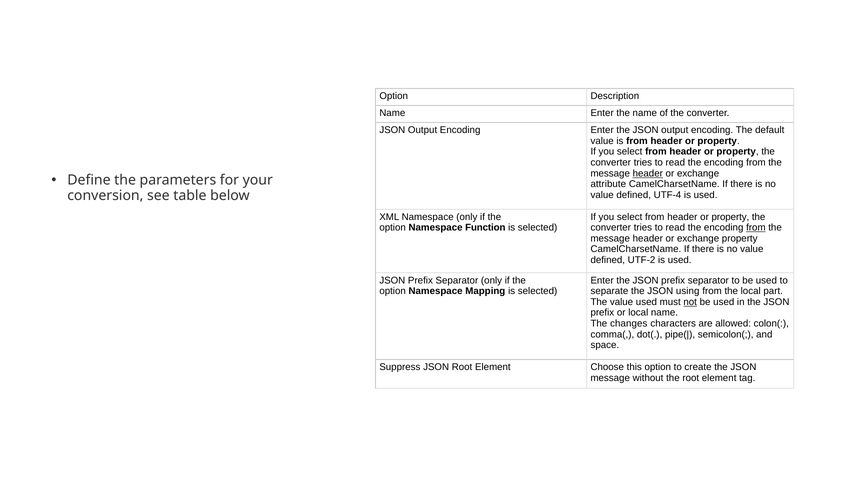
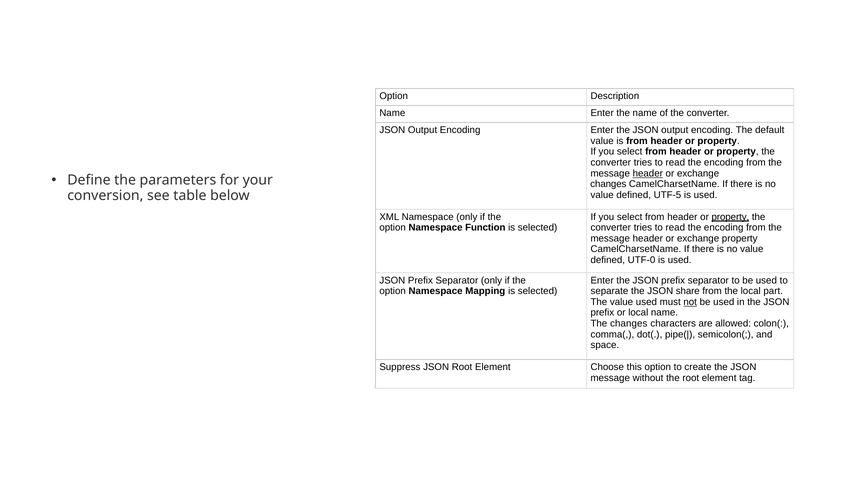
attribute: attribute -> changes (608, 184)
UTF-4: UTF-4 -> UTF-5 (667, 195)
property underline: none -> present (730, 217)
from underline: present -> none (756, 227)
UTF-2: UTF-2 -> UTF-0 (642, 260)
using: using -> share (688, 291)
